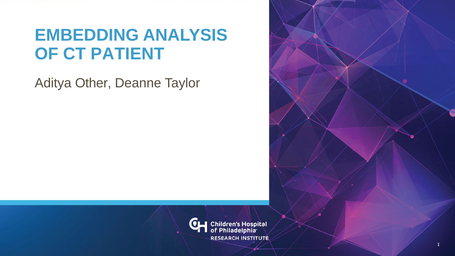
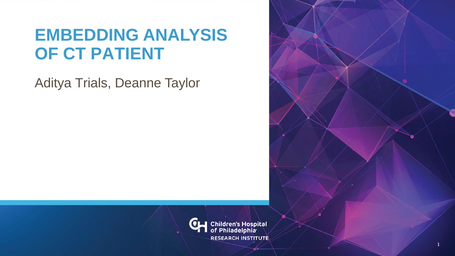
Other: Other -> Trials (93, 83)
